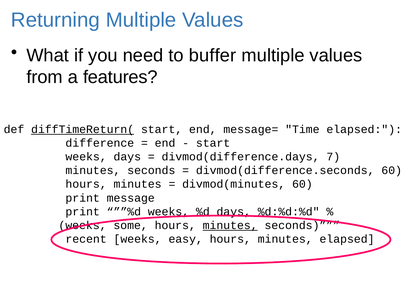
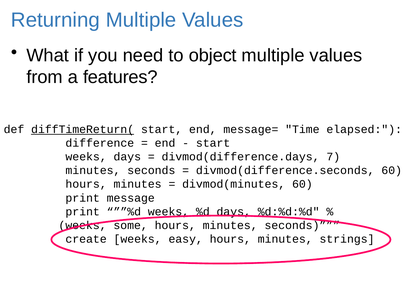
buffer: buffer -> object (213, 55)
minutes underline: present -> none (230, 225)
recent: recent -> create (86, 239)
minutes elapsed: elapsed -> strings (347, 239)
